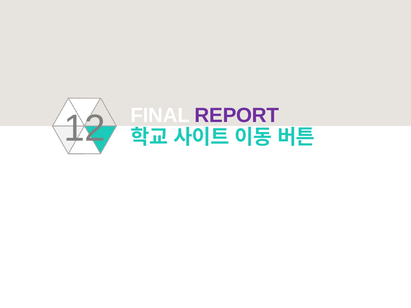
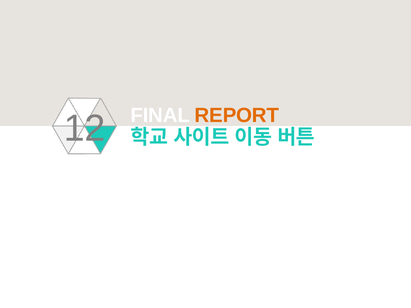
REPORT colour: purple -> orange (237, 115)
